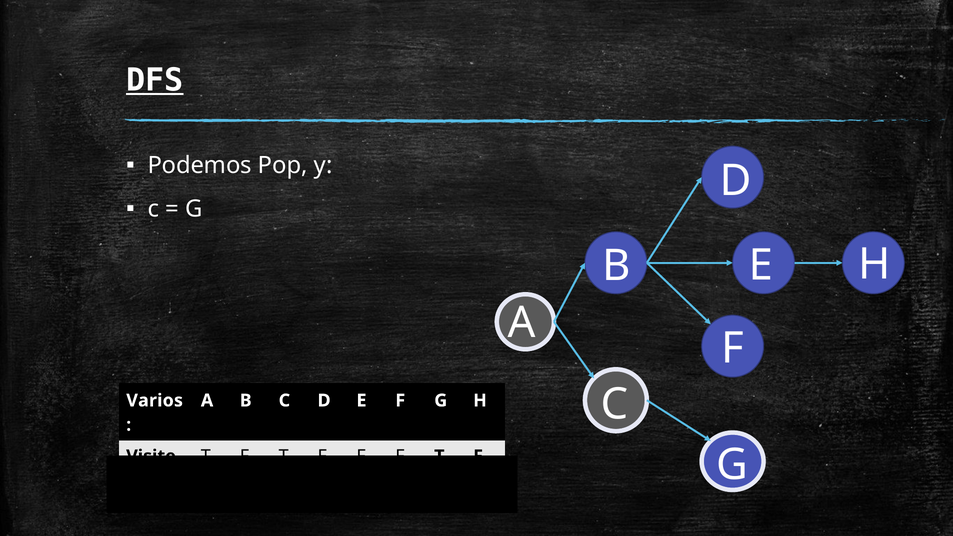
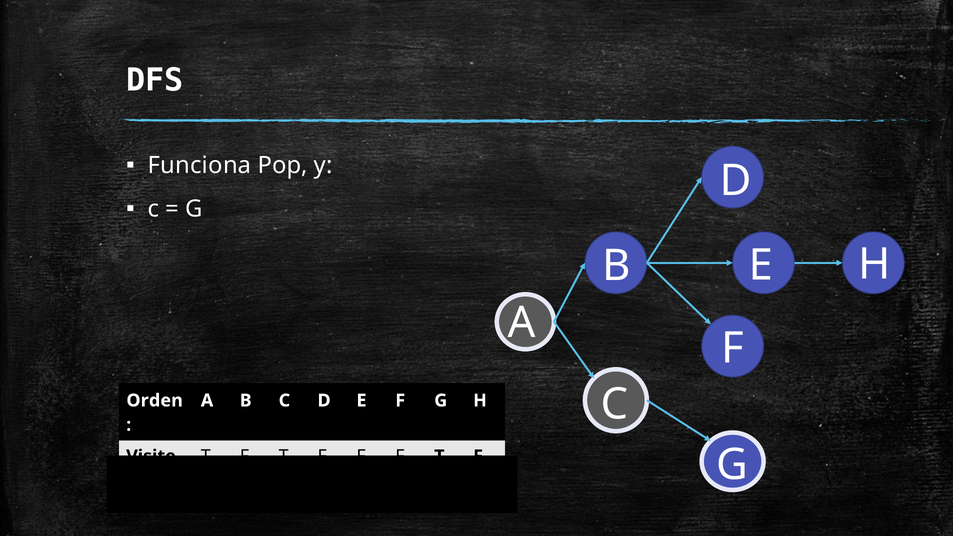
DFS underline: present -> none (155, 80)
Podemos: Podemos -> Funciona (200, 165)
Varios: Varios -> Orden (155, 401)
